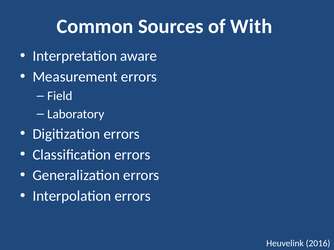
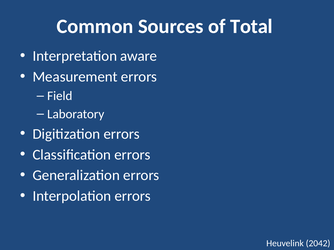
With: With -> Total (251, 26)
2016: 2016 -> 2042 (318, 244)
